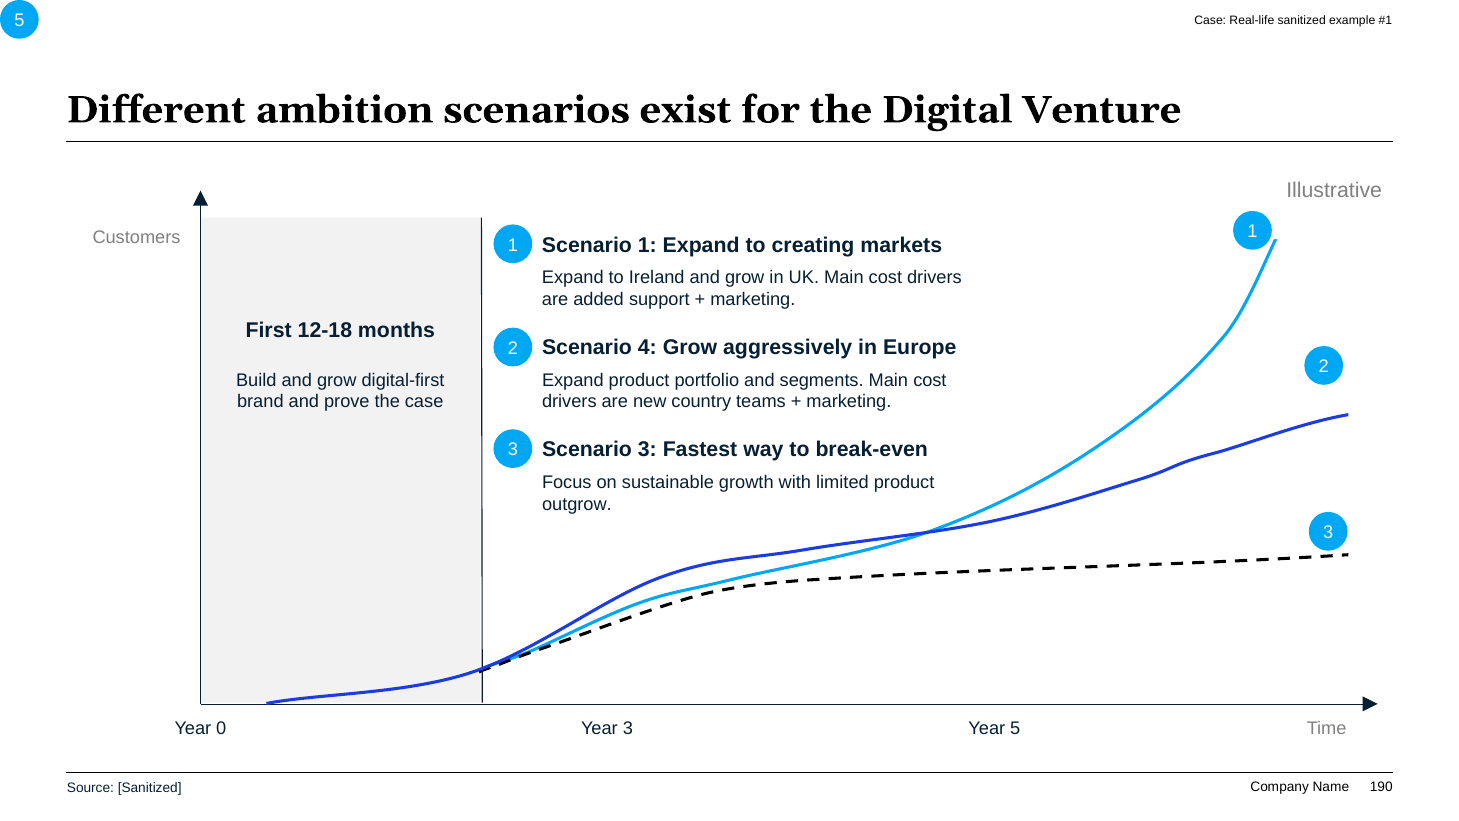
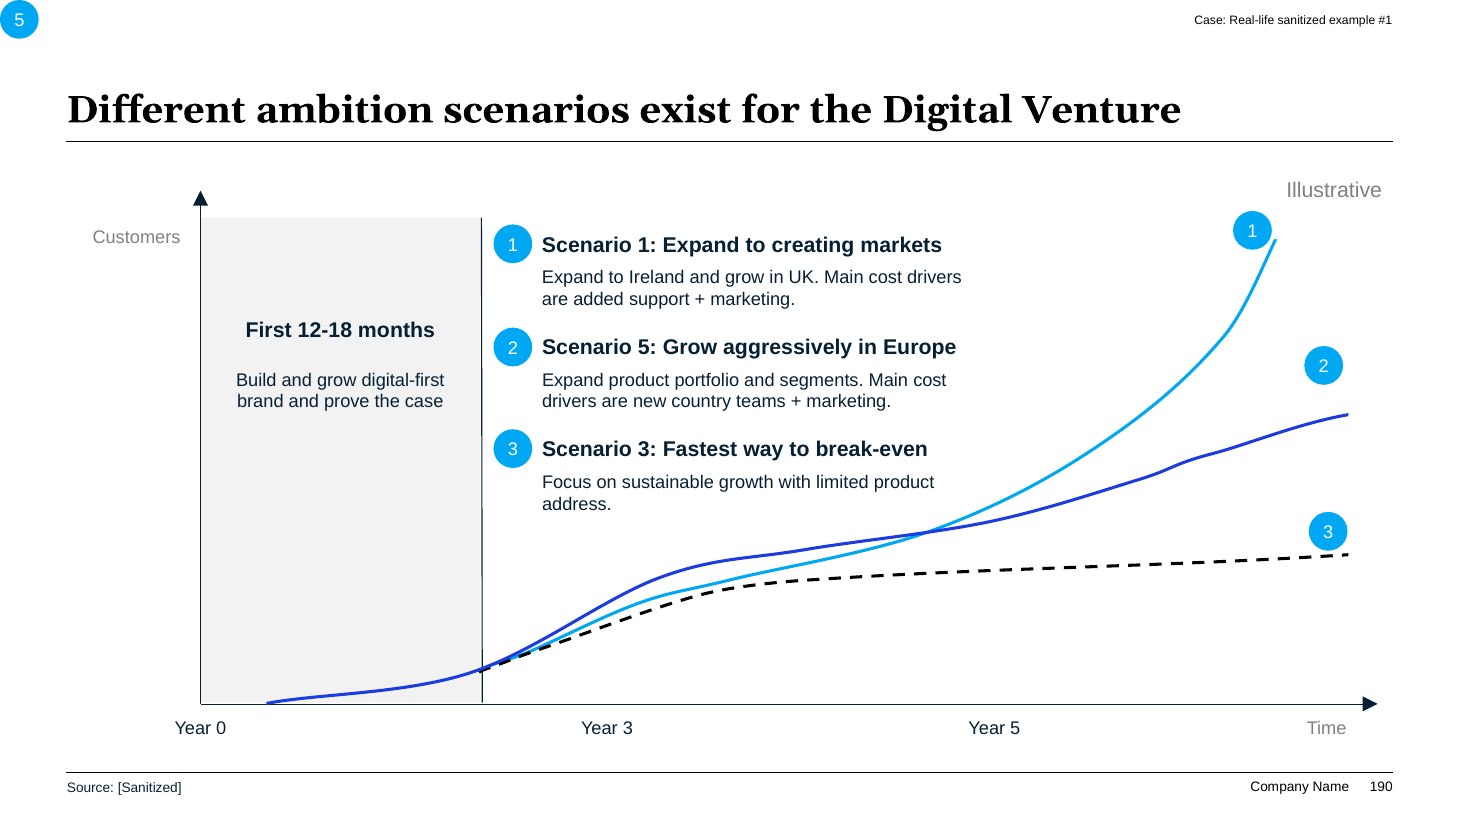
Scenario 4: 4 -> 5 (647, 347)
outgrow: outgrow -> address (577, 504)
